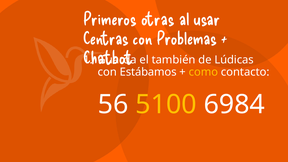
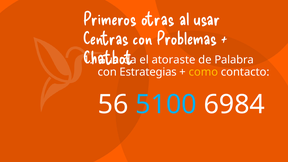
también: también -> atoraste (174, 60)
Lúdicas: Lúdicas -> Palabra (234, 60)
Estábamos: Estábamos -> Estrategias (148, 72)
5100 colour: yellow -> light blue (166, 104)
